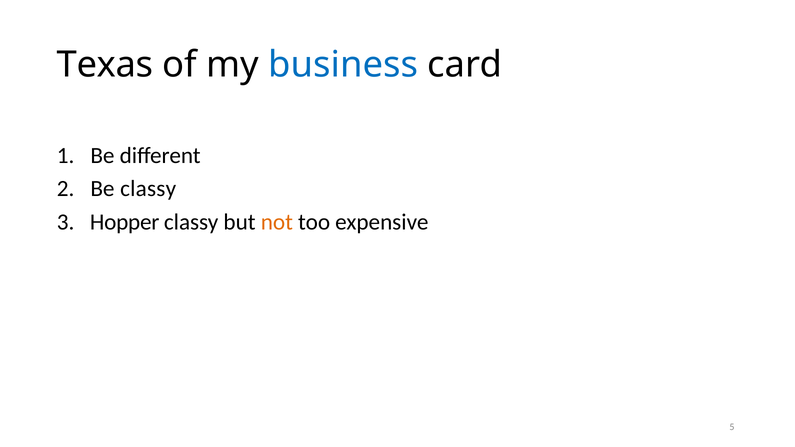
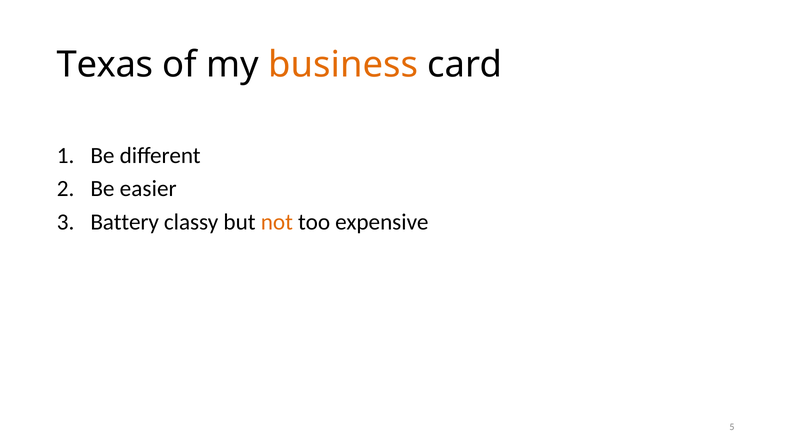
business colour: blue -> orange (343, 65)
Be classy: classy -> easier (148, 189)
Hopper: Hopper -> Battery (125, 222)
